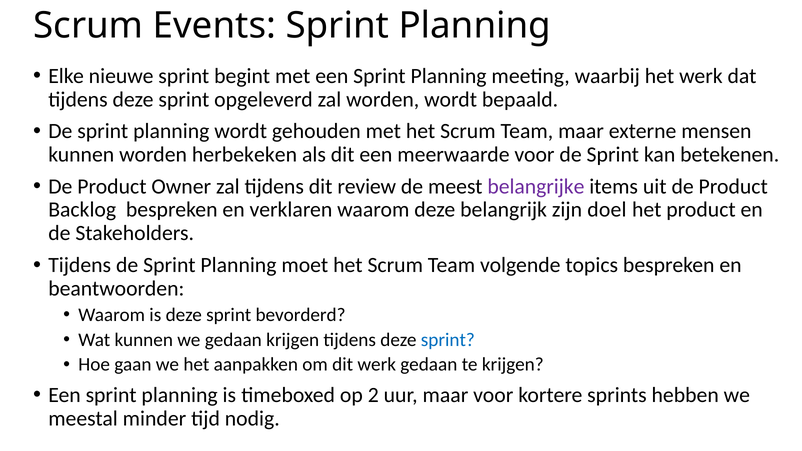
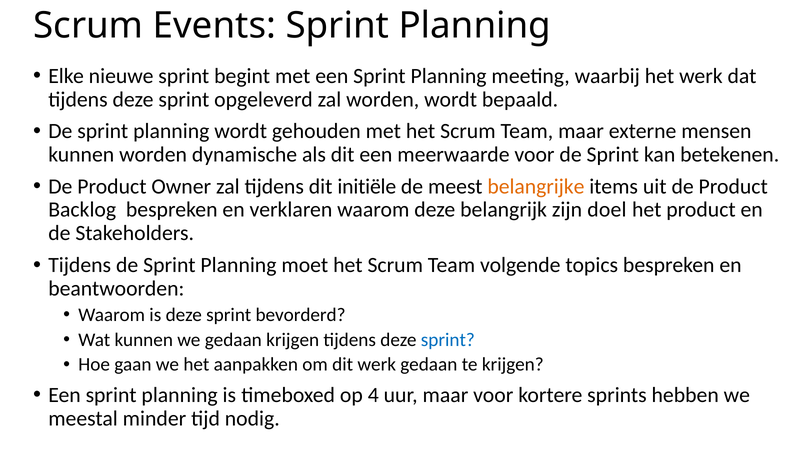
herbekeken: herbekeken -> dynamische (244, 155)
review: review -> initiële (367, 186)
belangrijke colour: purple -> orange (536, 186)
2: 2 -> 4 (373, 395)
